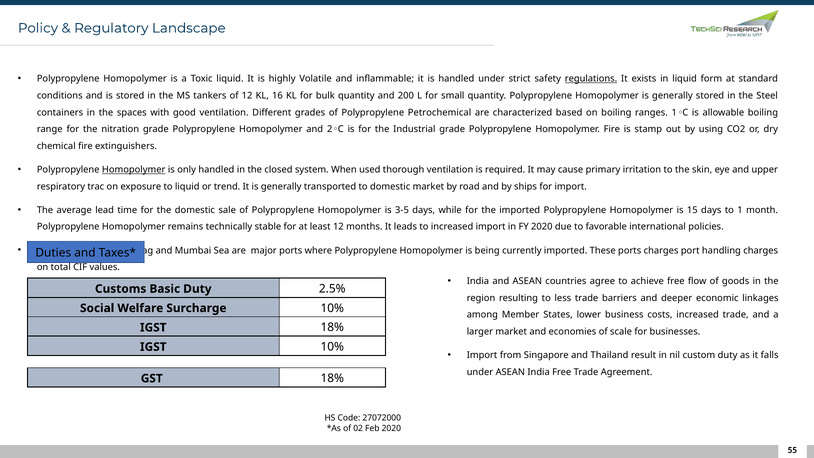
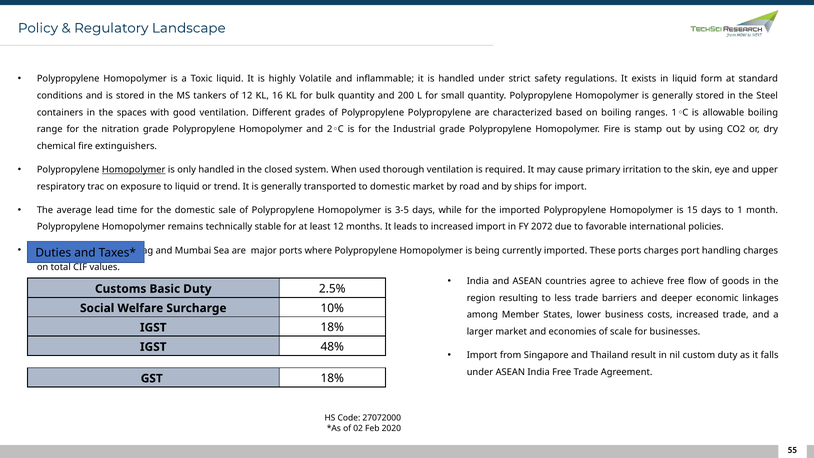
regulations underline: present -> none (591, 79)
Polypropylene Petrochemical: Petrochemical -> Polypropylene (440, 112)
FY 2020: 2020 -> 2072 (542, 227)
IGST 10%: 10% -> 48% (332, 347)
